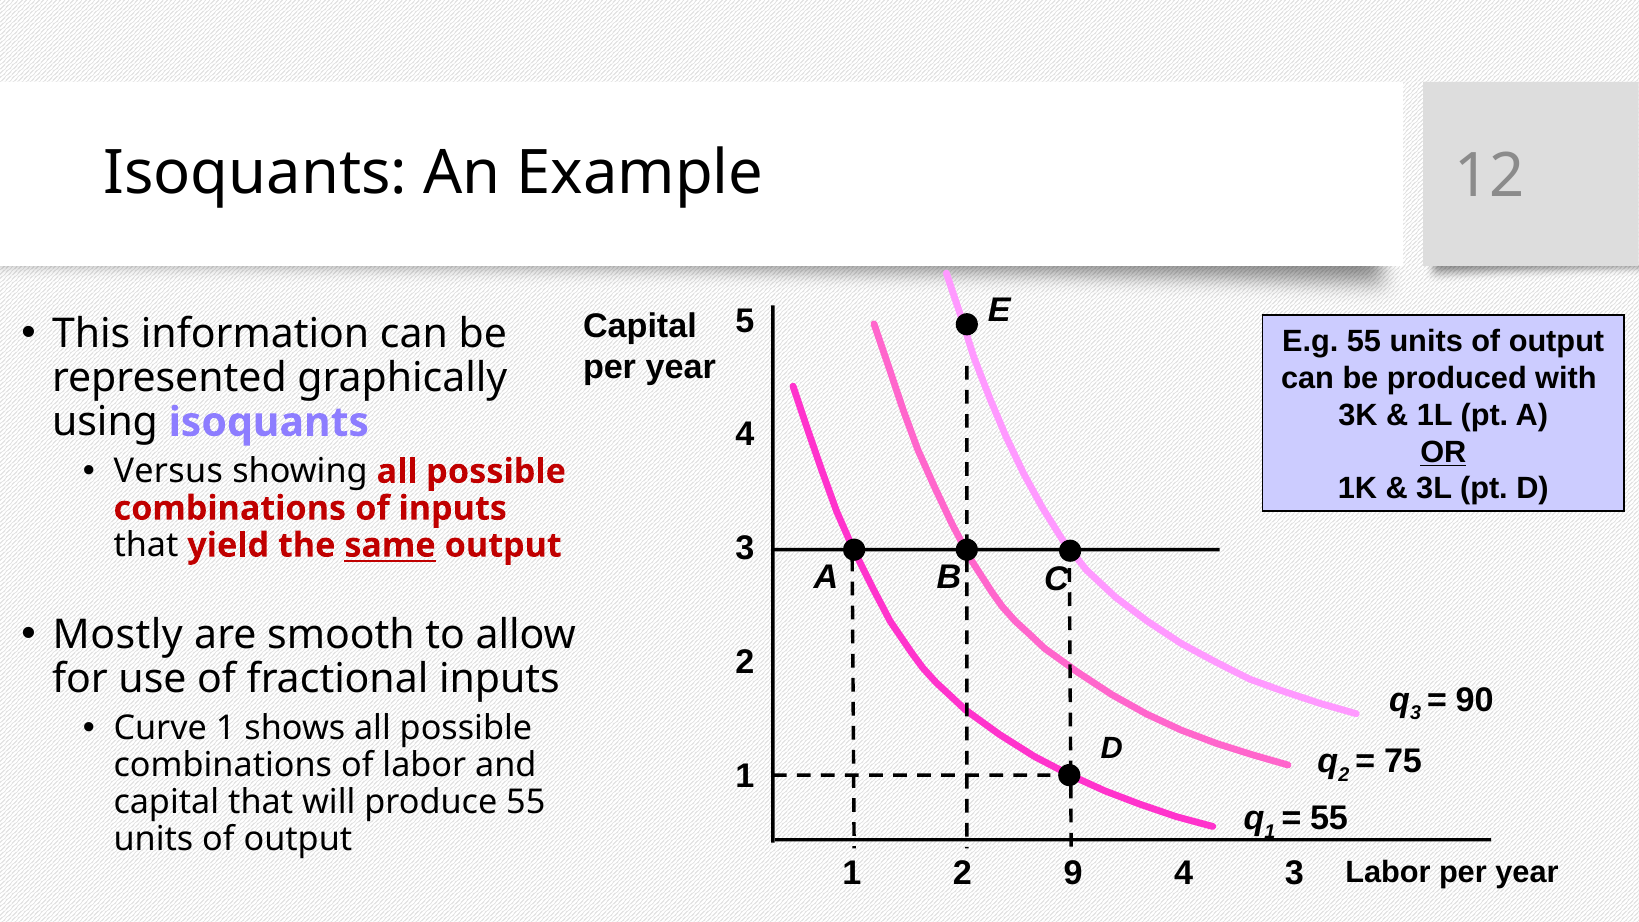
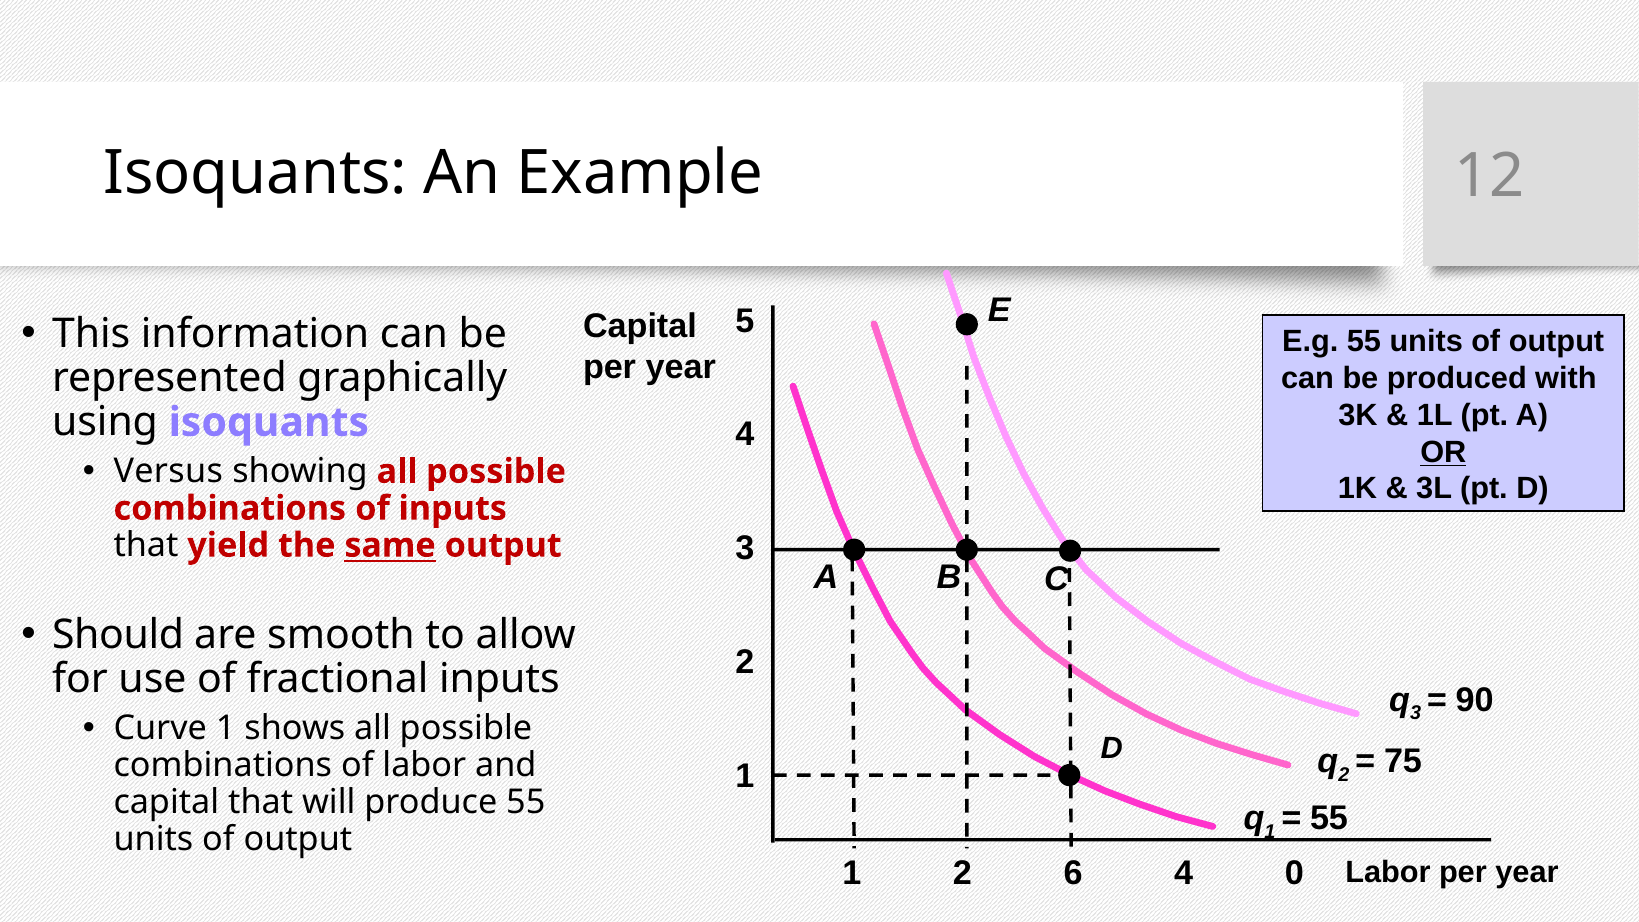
Mostly: Mostly -> Should (118, 635)
9: 9 -> 6 (1073, 873)
4 3: 3 -> 0 (1294, 873)
